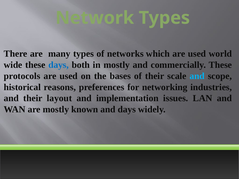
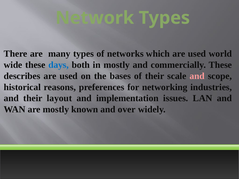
protocols: protocols -> describes (22, 76)
and colour: light blue -> pink (197, 76)
and days: days -> over (127, 110)
